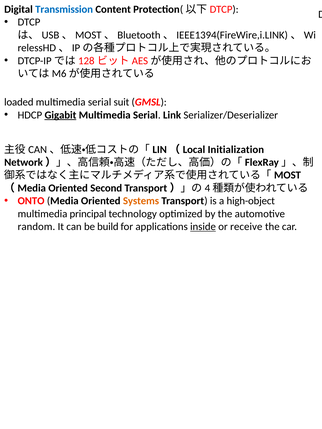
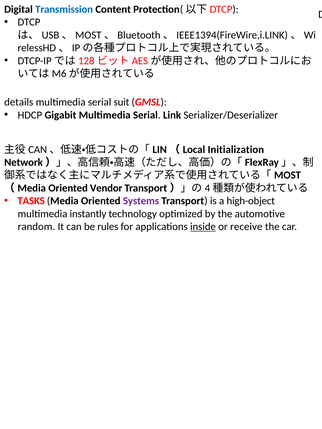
loaded: loaded -> details (19, 102)
Gigabit underline: present -> none (60, 115)
Second: Second -> Vendor (106, 188)
ONTO: ONTO -> TASKS (31, 201)
Systems colour: orange -> purple (141, 201)
principal: principal -> instantly (88, 214)
build: build -> rules (108, 227)
